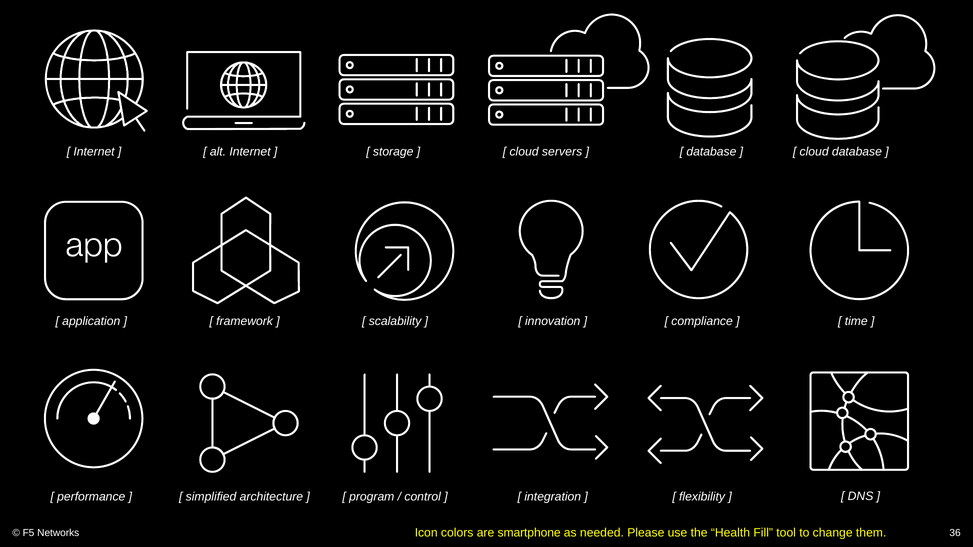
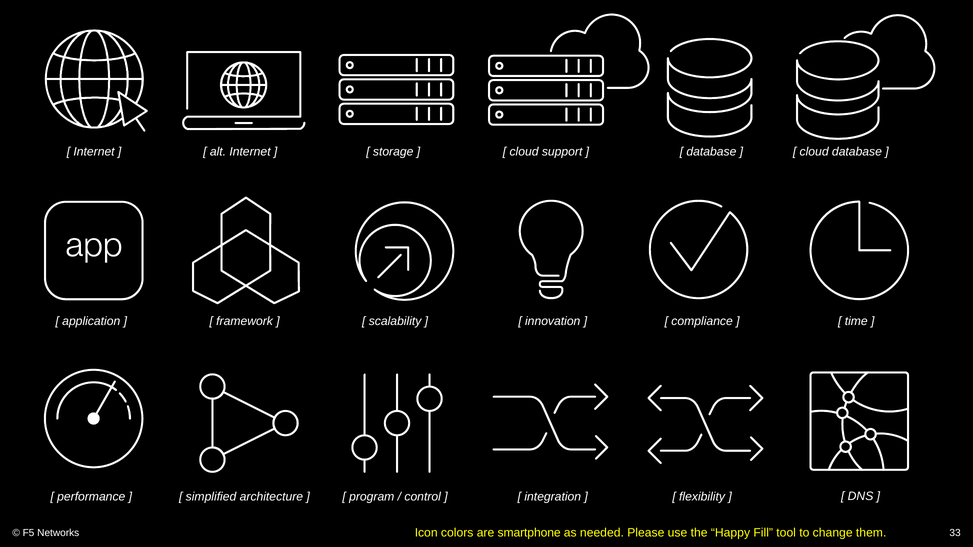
servers: servers -> support (562, 152)
Health: Health -> Happy (730, 533)
36: 36 -> 33 (955, 533)
